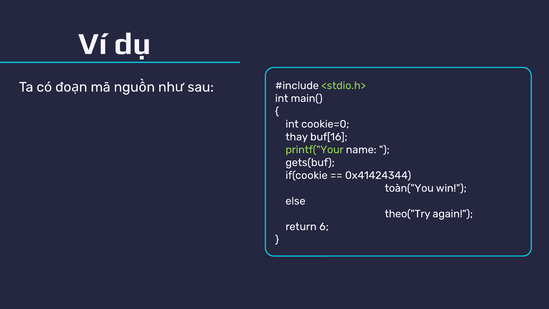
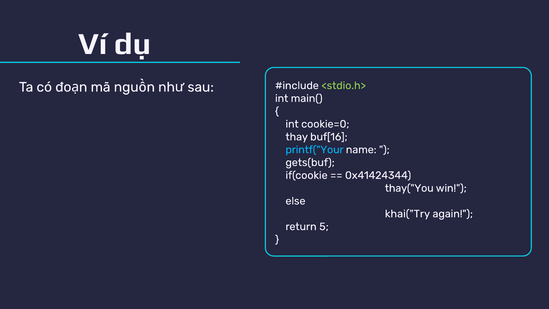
printf("Your colour: light green -> light blue (315, 150)
toàn("You: toàn("You -> thay("You (409, 188)
theo("Try: theo("Try -> khai("Try (407, 214)
6: 6 -> 5 (324, 226)
